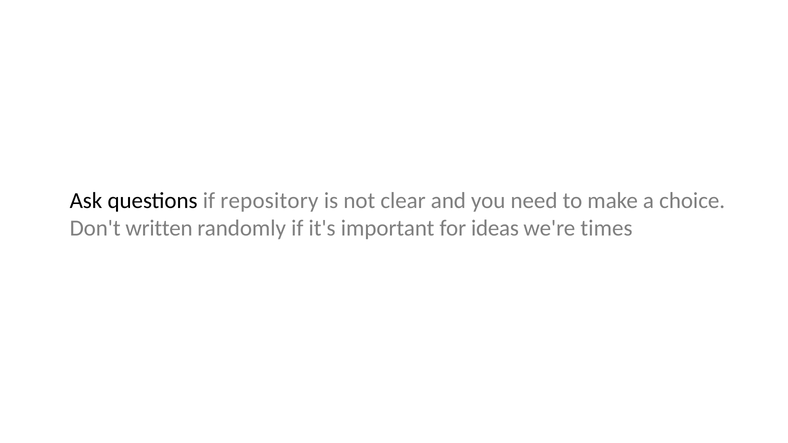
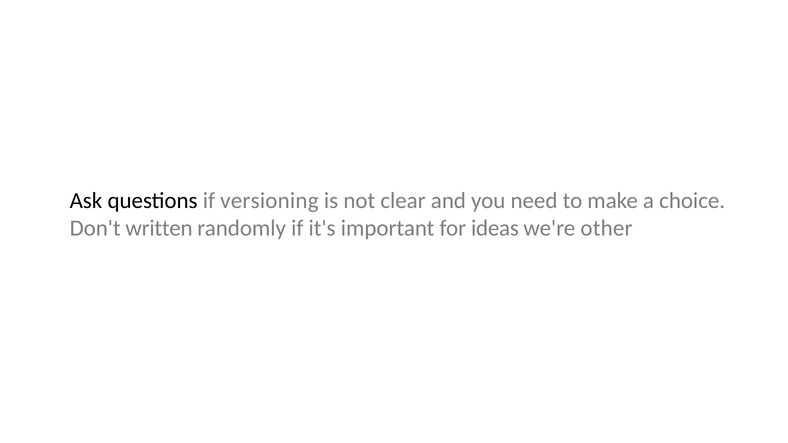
repository: repository -> versioning (269, 201)
times: times -> other (606, 228)
